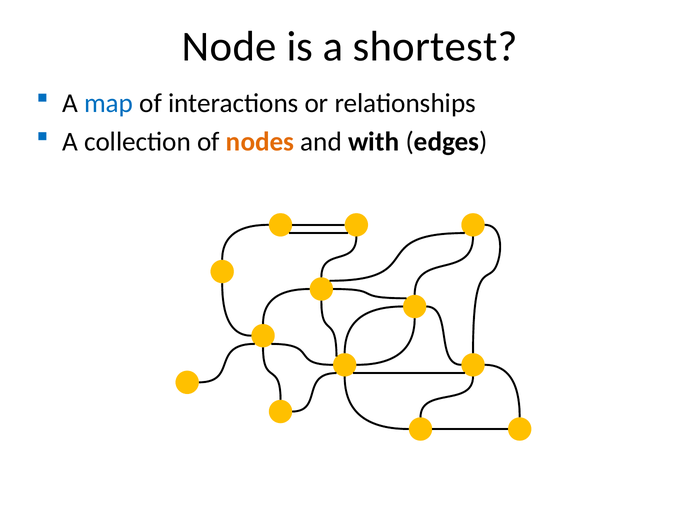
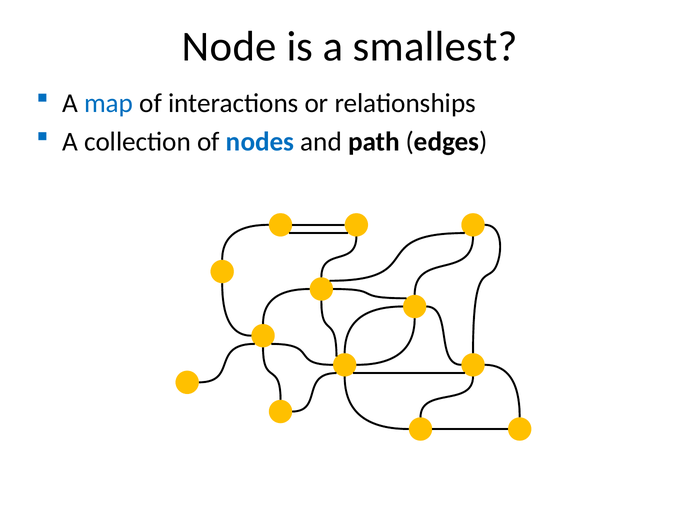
shortest: shortest -> smallest (435, 47)
nodes colour: orange -> blue (260, 142)
with: with -> path (374, 142)
